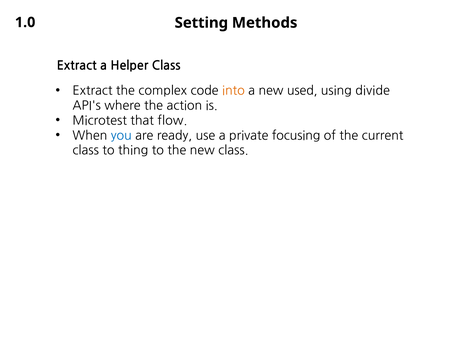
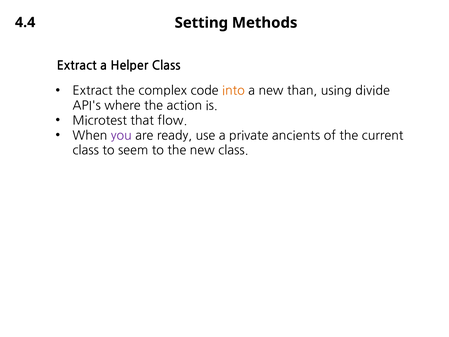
1.0: 1.0 -> 4.4 (25, 22)
used: used -> than (302, 91)
you colour: blue -> purple (121, 135)
focusing: focusing -> ancients (296, 135)
thing: thing -> seem (133, 150)
